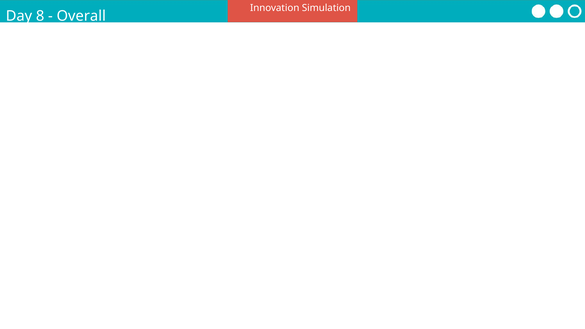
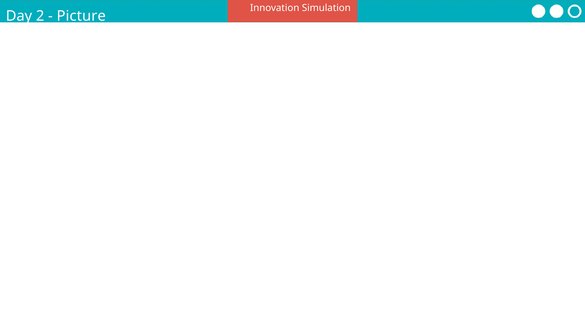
8: 8 -> 2 (40, 16)
Overall: Overall -> Picture (81, 16)
